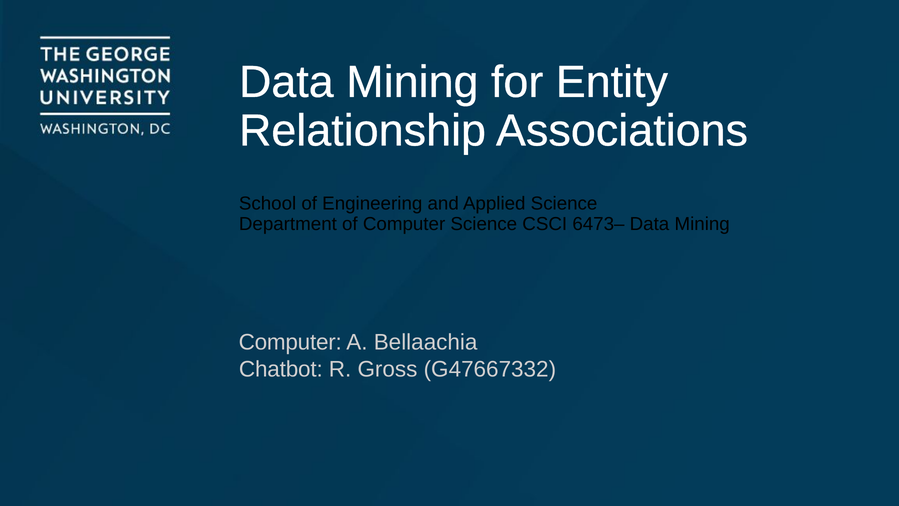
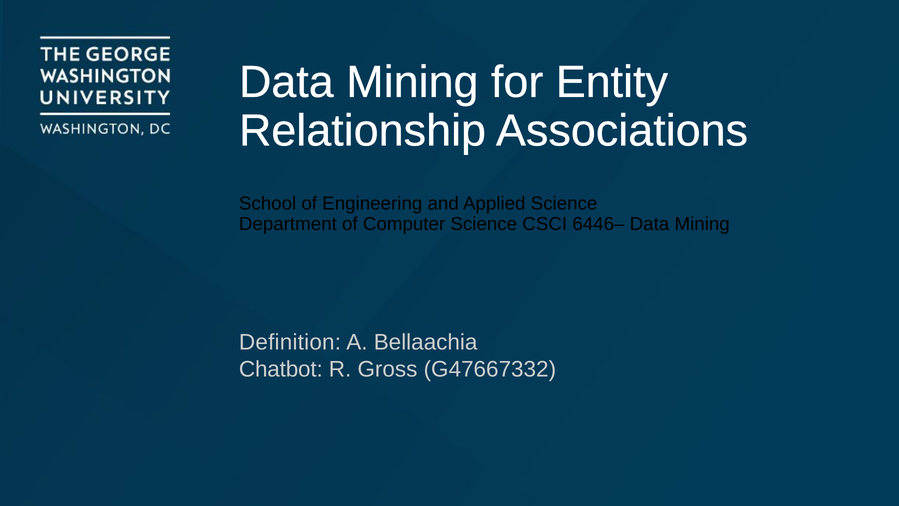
6473–: 6473– -> 6446– (598, 224)
Computer: Computer -> Definition (290, 342)
